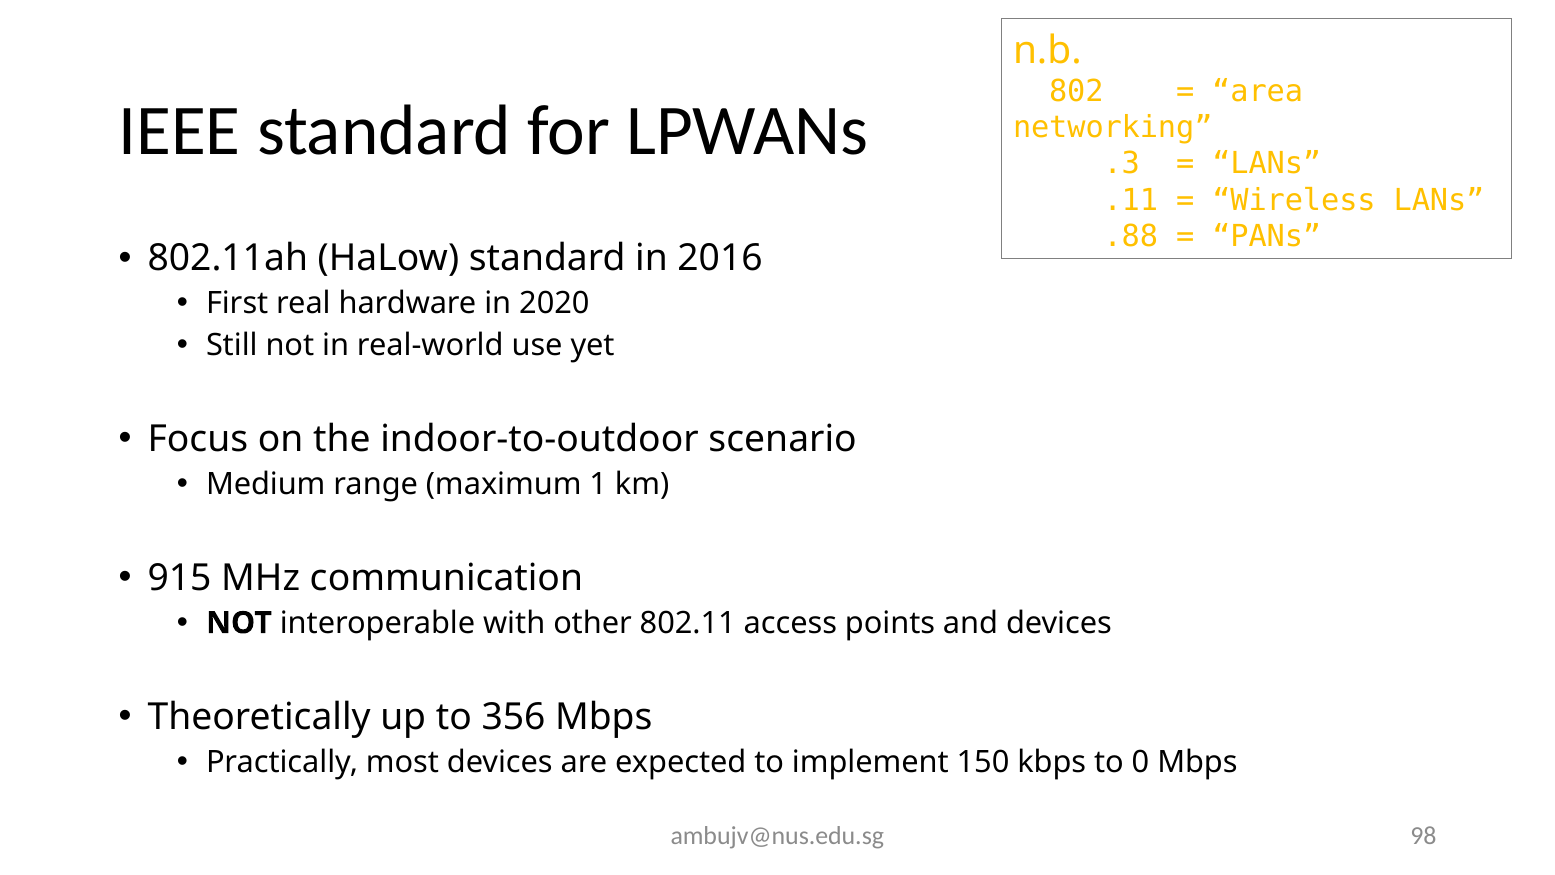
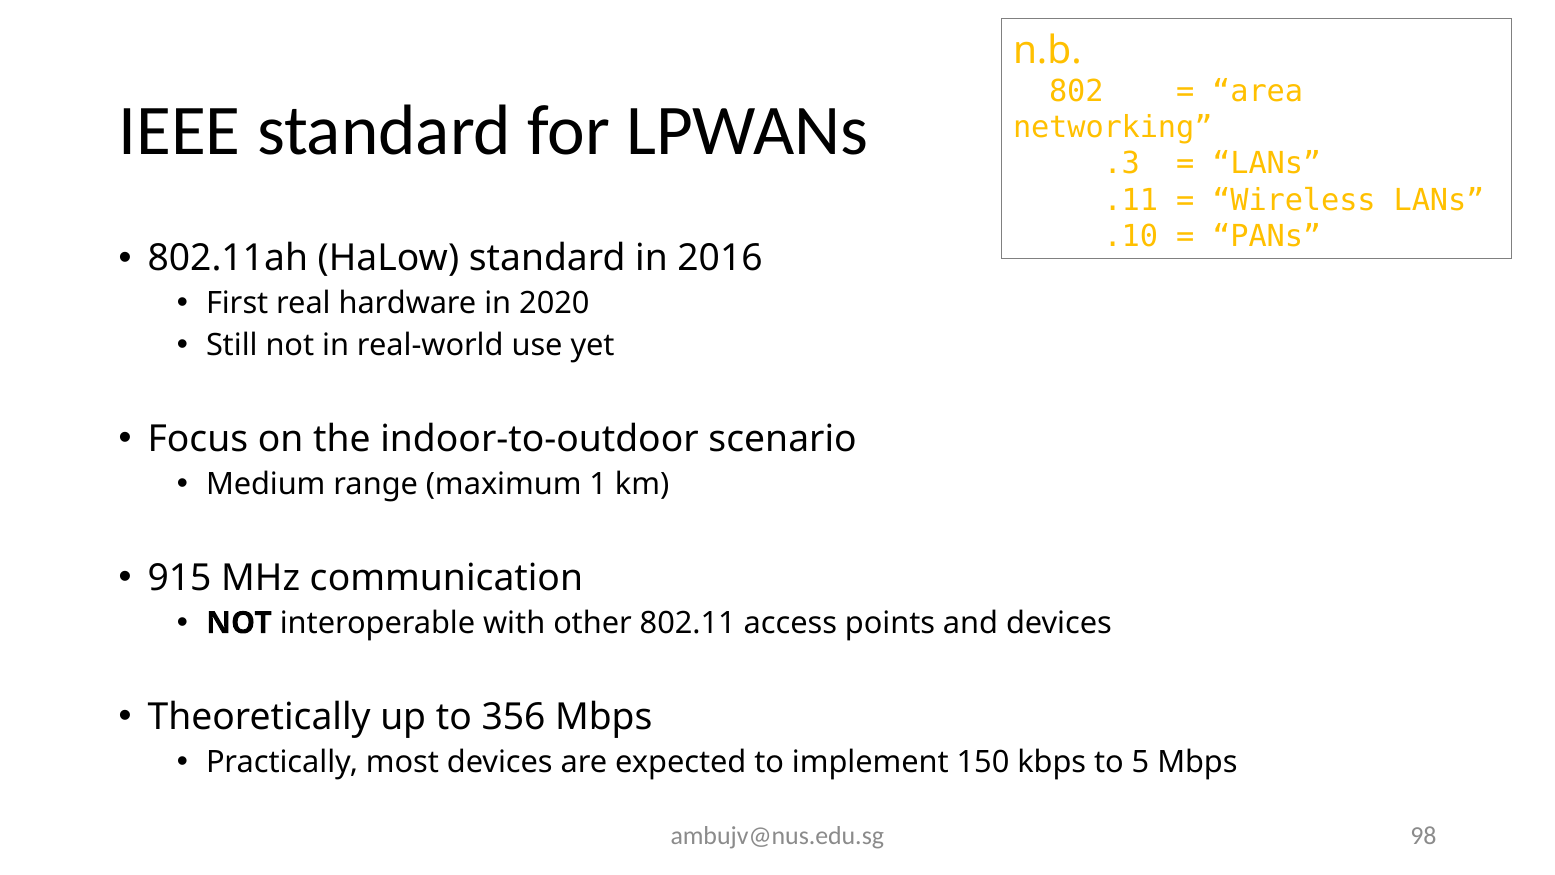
.88: .88 -> .10 (1131, 236)
0: 0 -> 5 (1140, 762)
